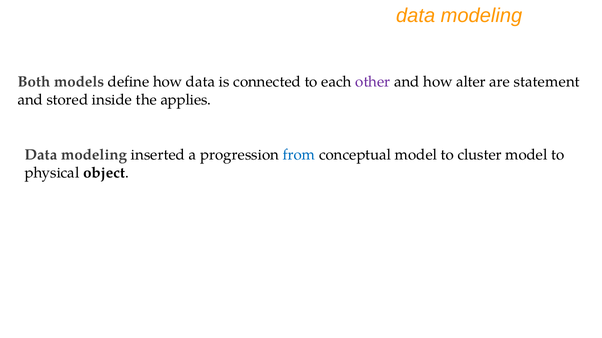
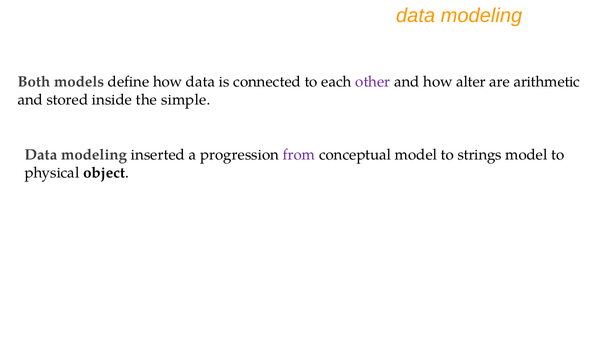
statement: statement -> arithmetic (547, 82)
applies: applies -> simple (186, 100)
from colour: blue -> purple (299, 155)
cluster: cluster -> strings (480, 155)
